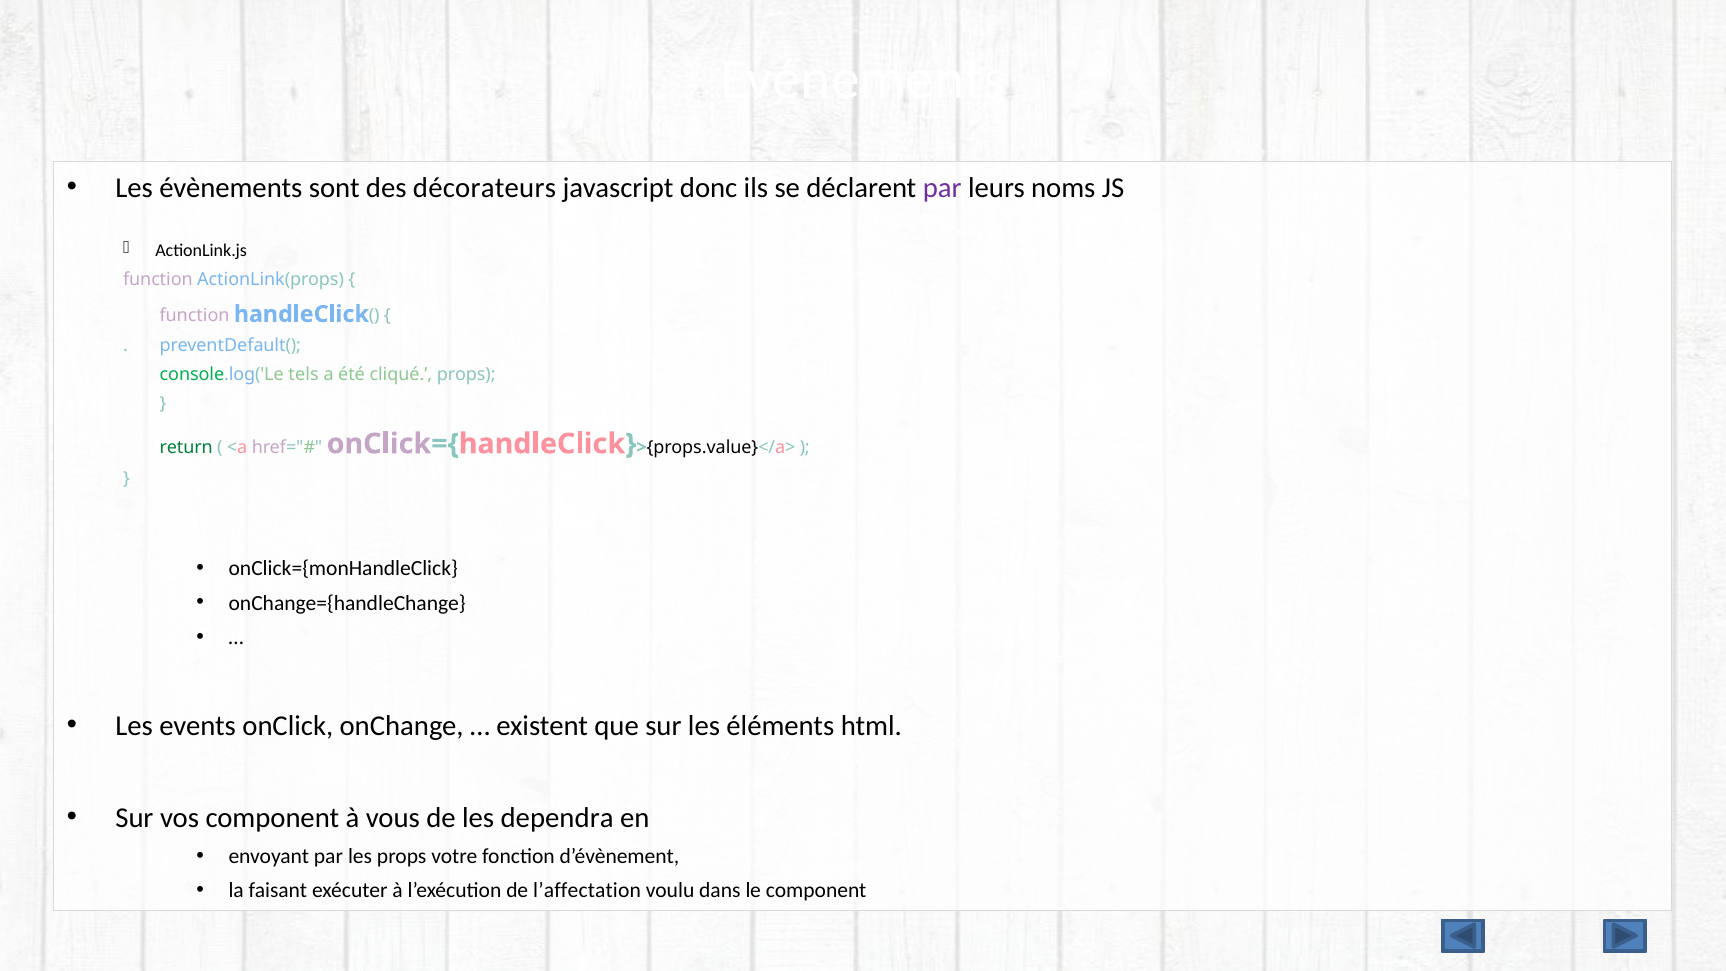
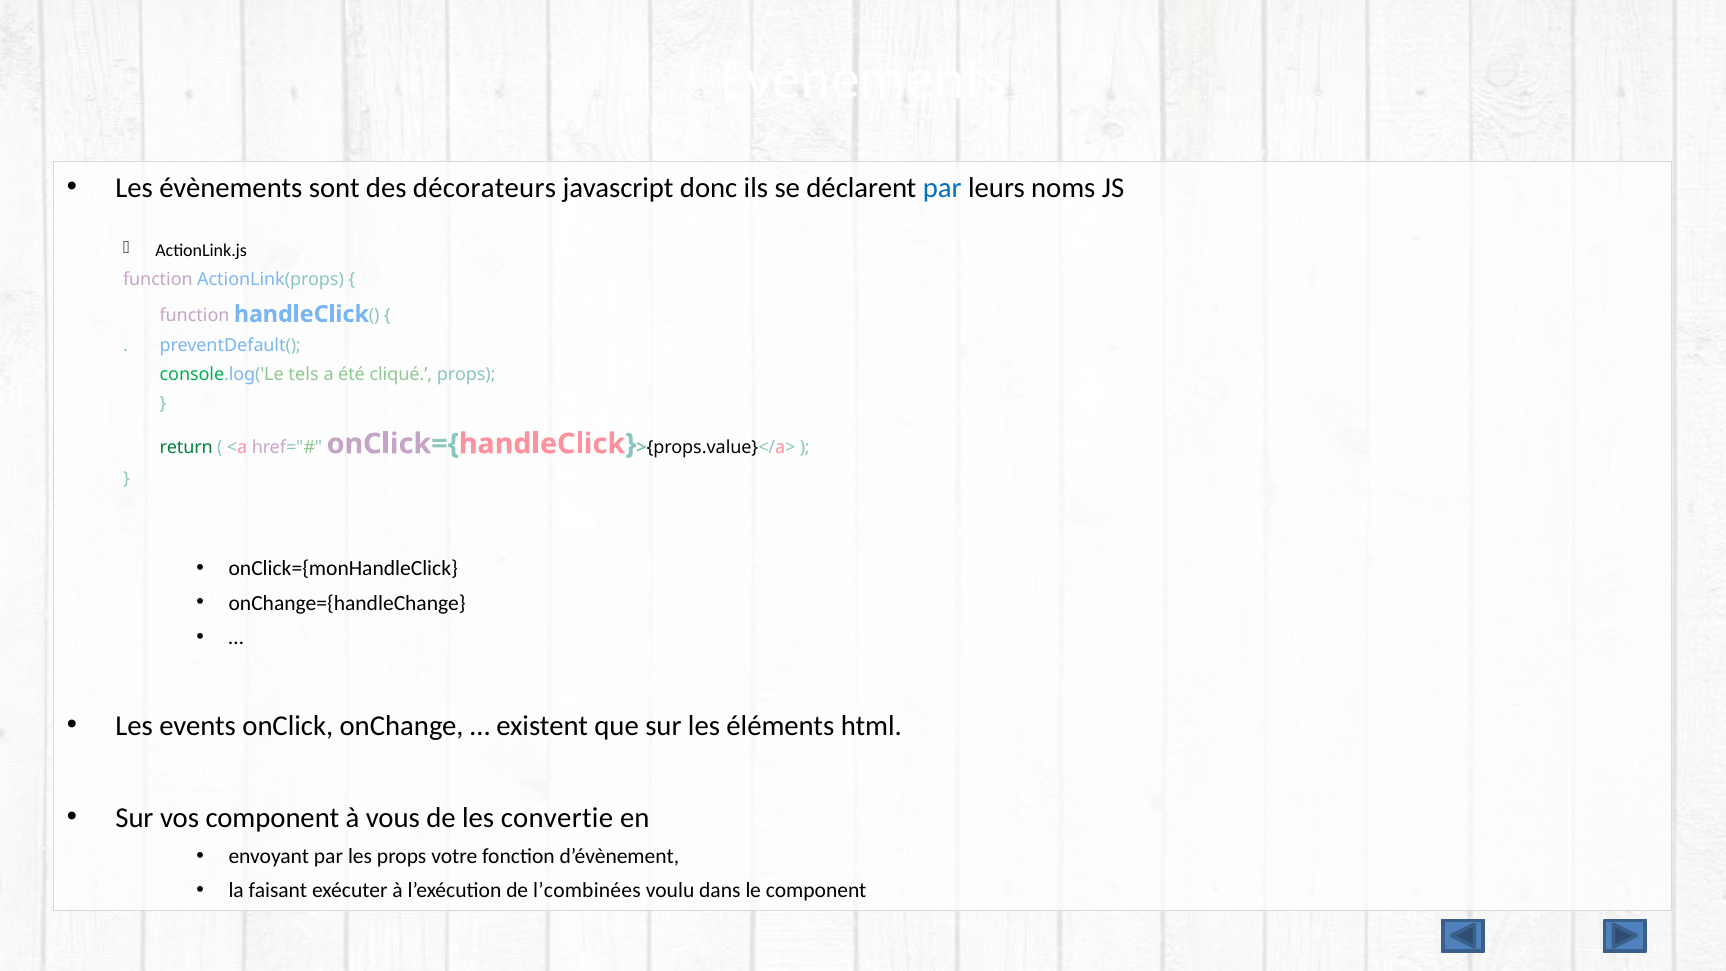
par colour: purple -> blue (942, 188)
dependra: dependra -> convertie (557, 818)
l’affectation: l’affectation -> l’combinées (587, 891)
